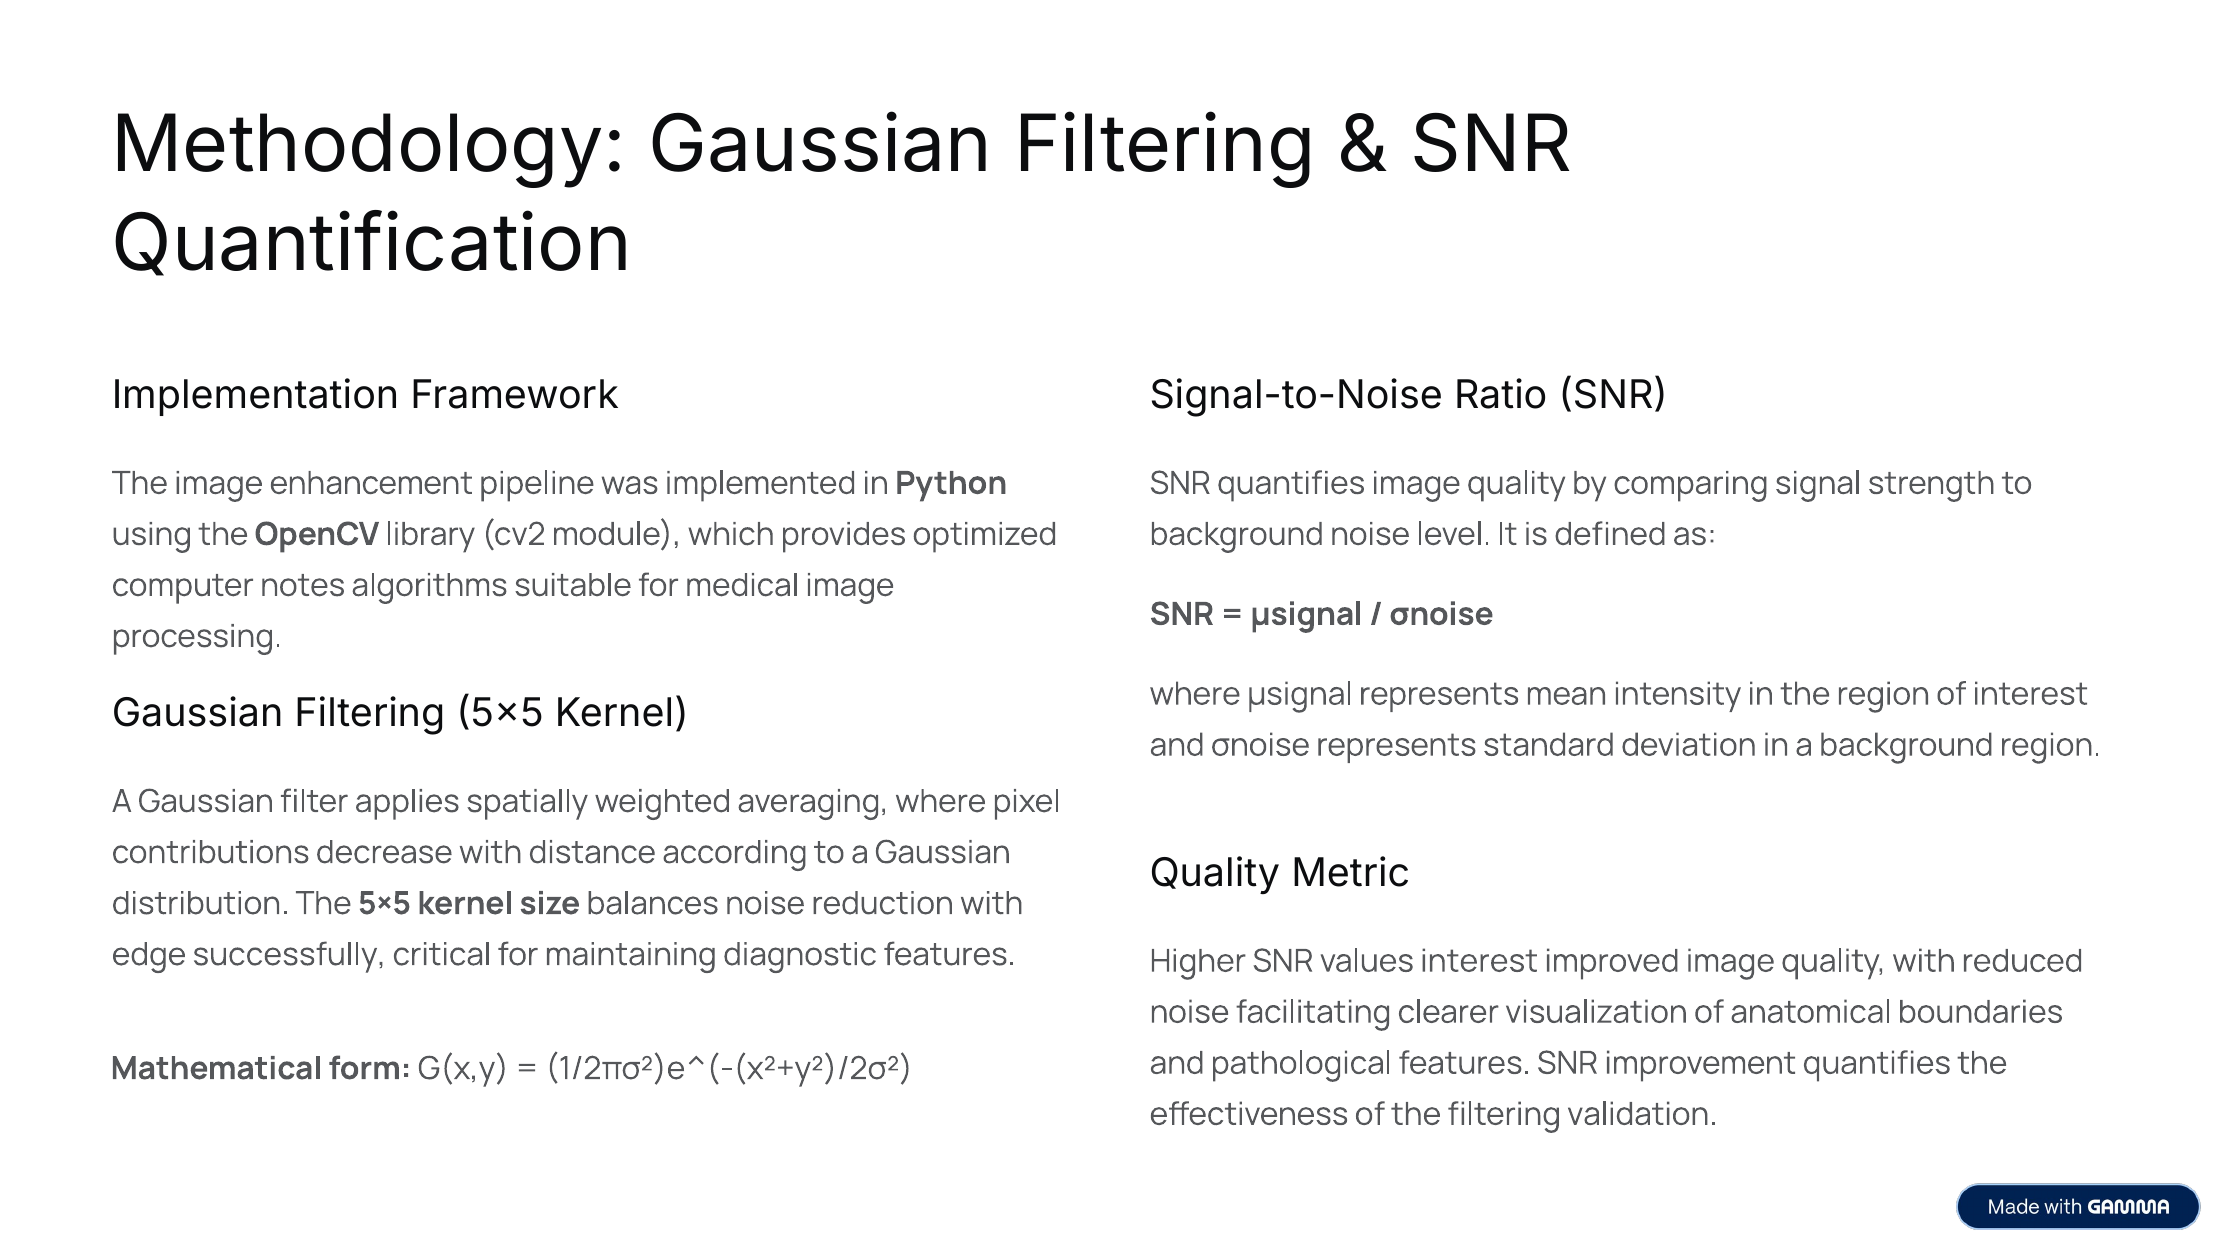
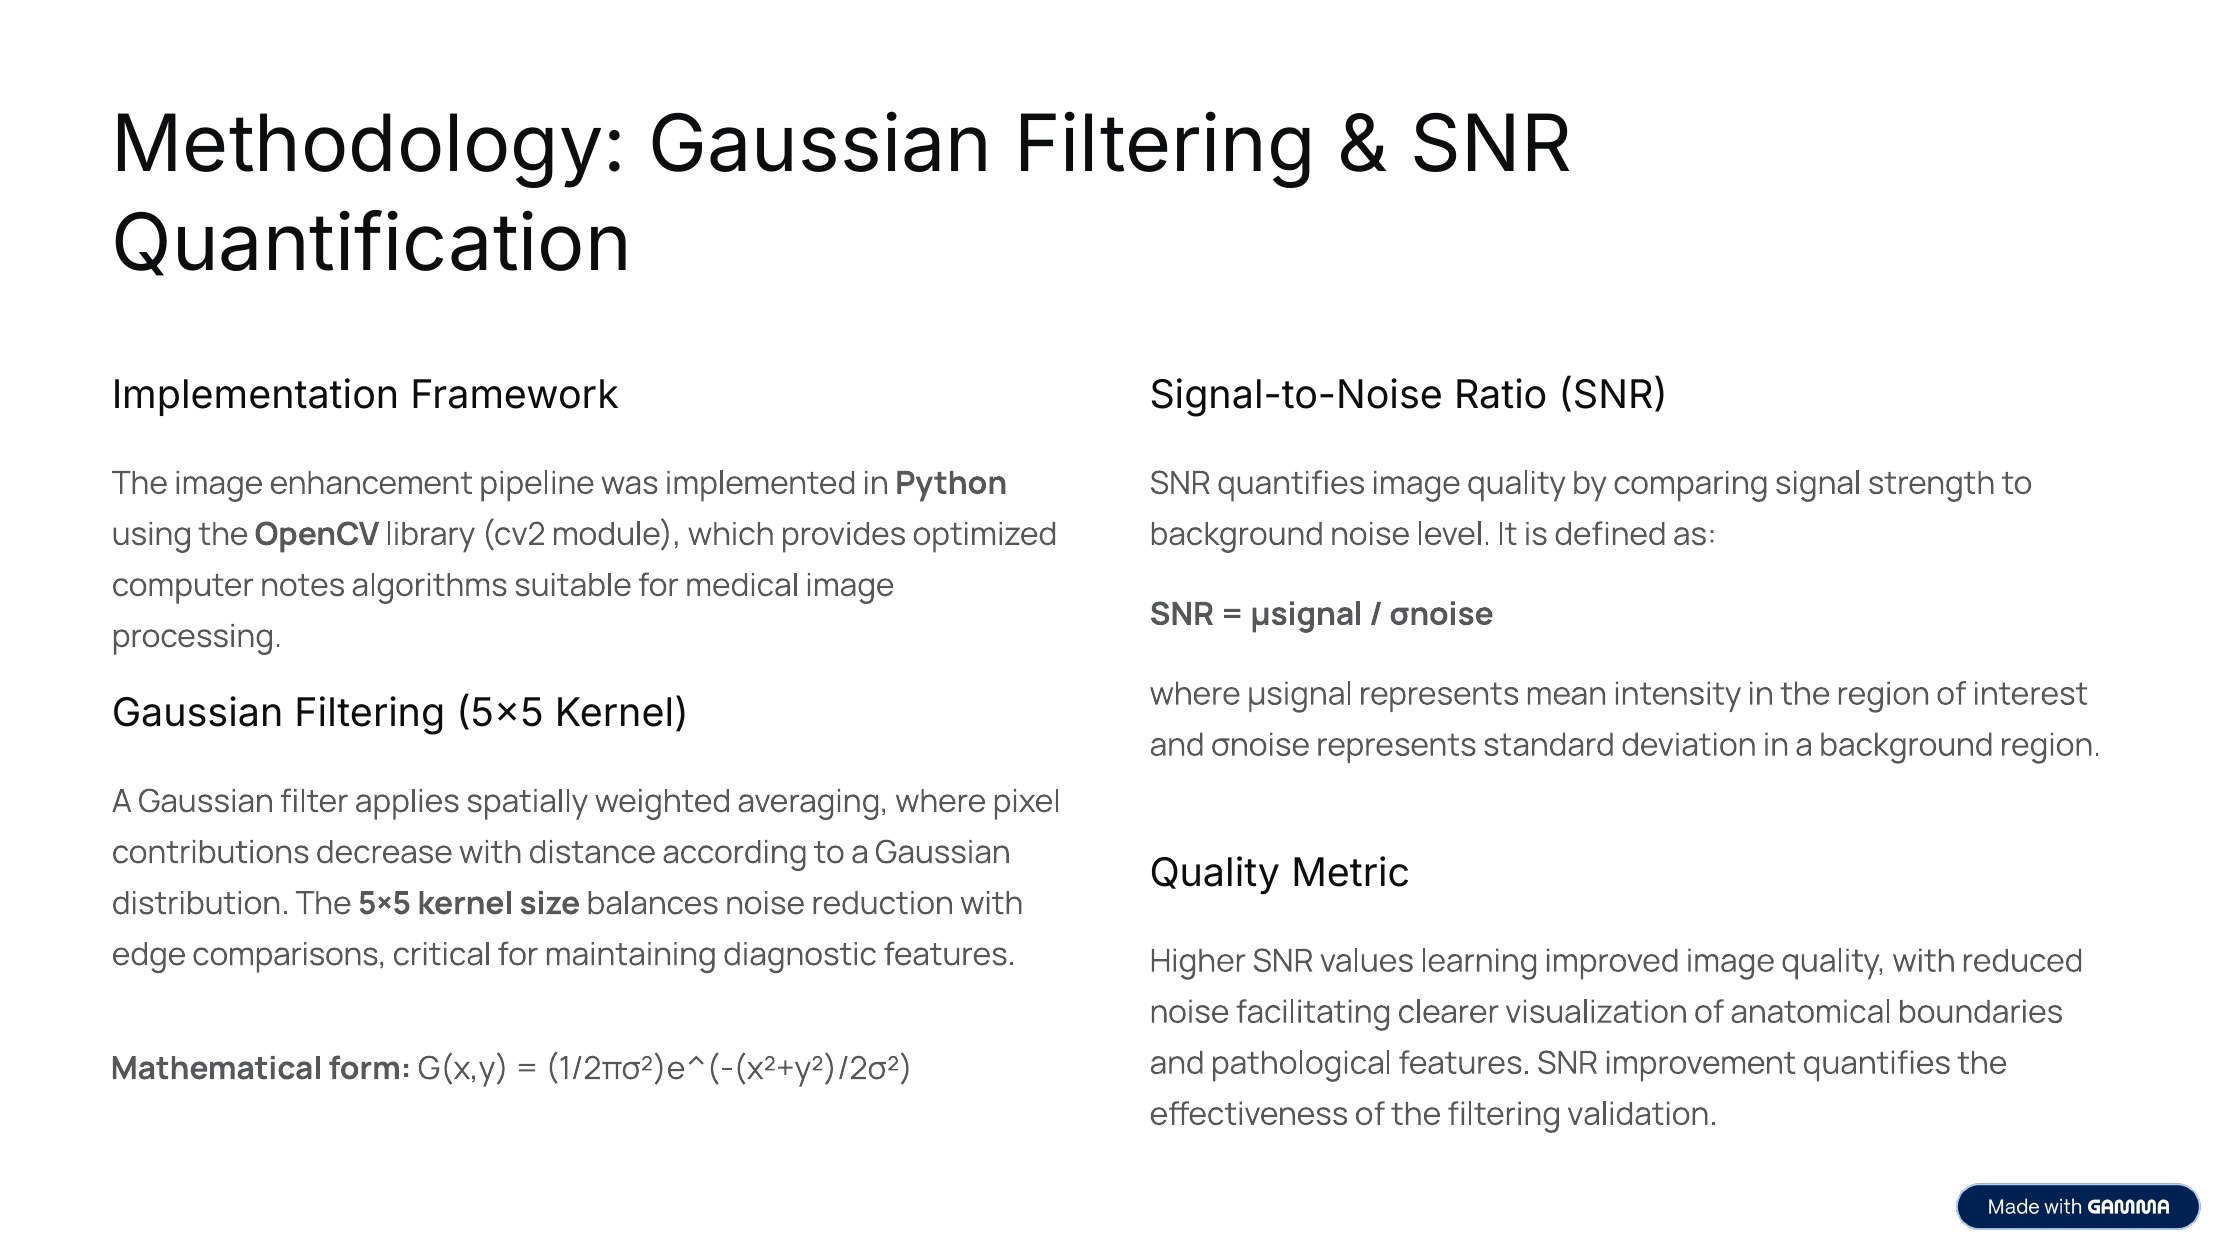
successfully: successfully -> comparisons (289, 955)
values interest: interest -> learning (1479, 961)
